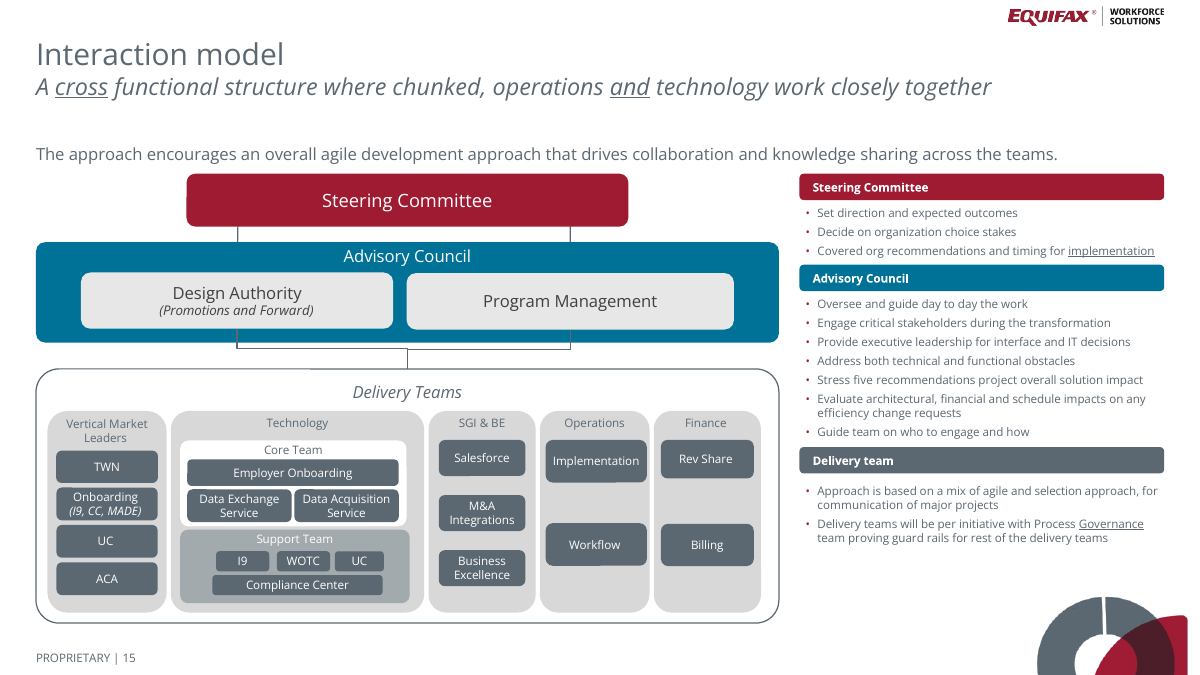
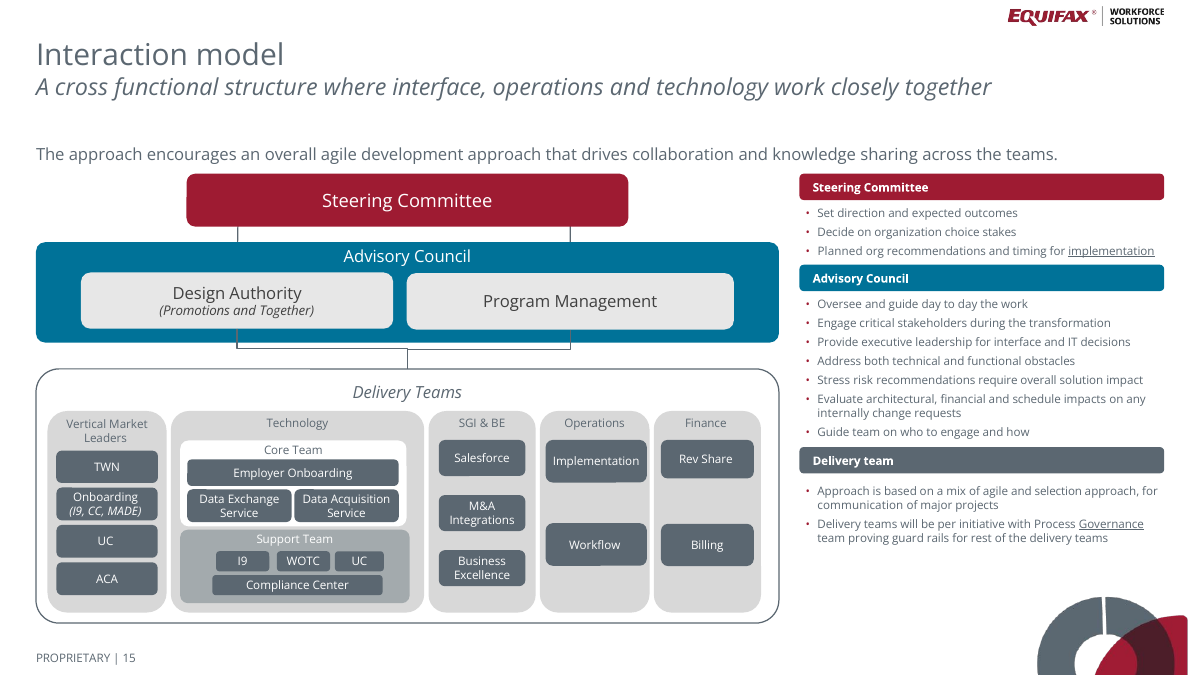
cross underline: present -> none (82, 88)
where chunked: chunked -> interface (440, 88)
and underline: present -> none (630, 88)
Covered: Covered -> Planned (840, 252)
and Forward: Forward -> Together (287, 312)
five: five -> risk (863, 381)
project: project -> require (998, 381)
efficiency: efficiency -> internally (843, 414)
